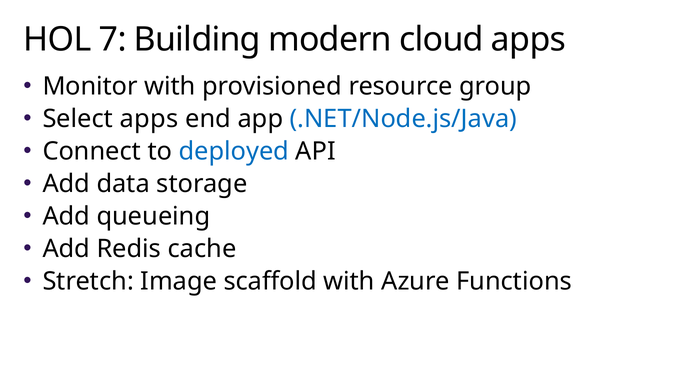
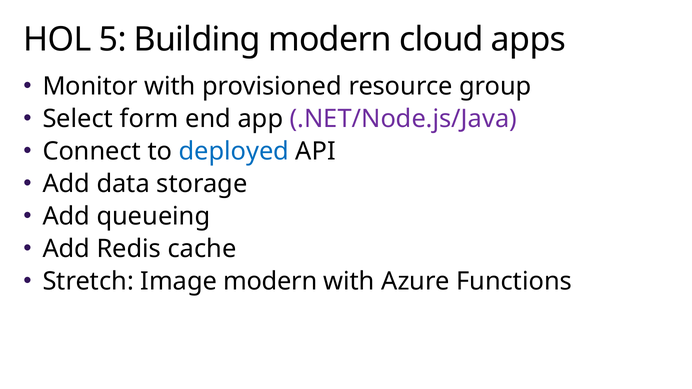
7: 7 -> 5 (113, 40)
Select apps: apps -> form (149, 119)
.NET/Node.js/Java colour: blue -> purple (403, 119)
Image scaffold: scaffold -> modern (270, 282)
